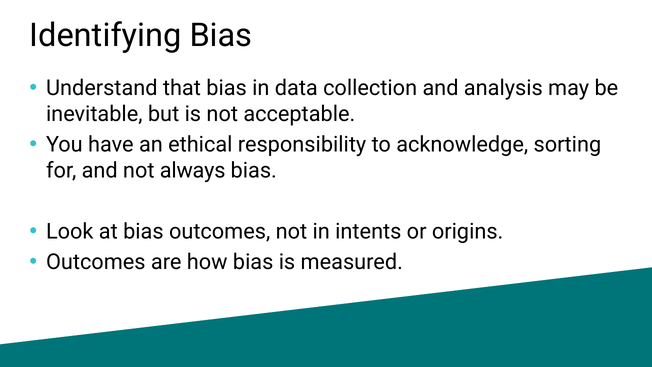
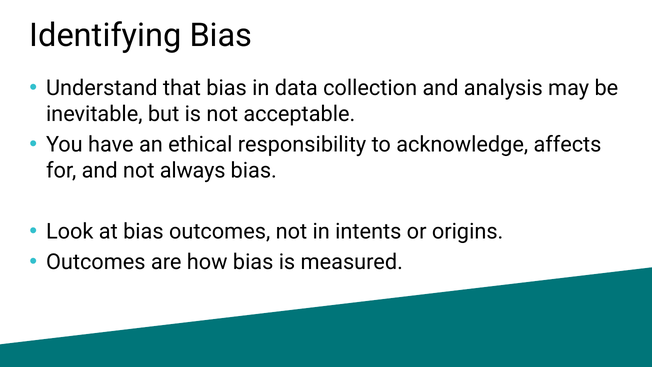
sorting: sorting -> affects (567, 145)
